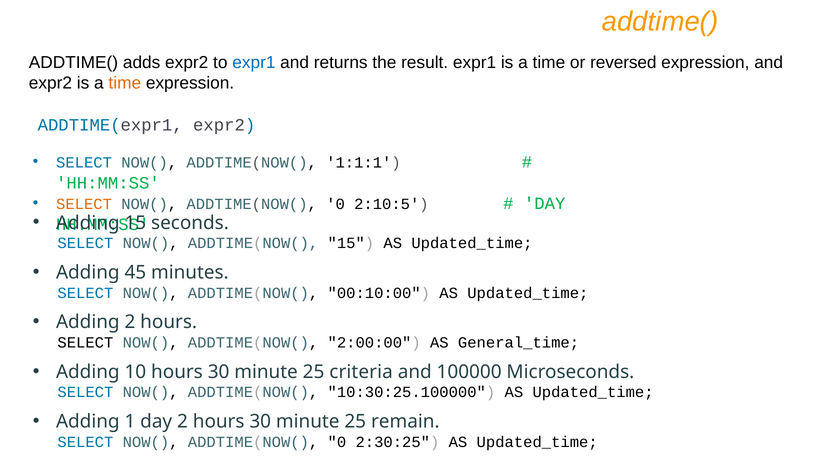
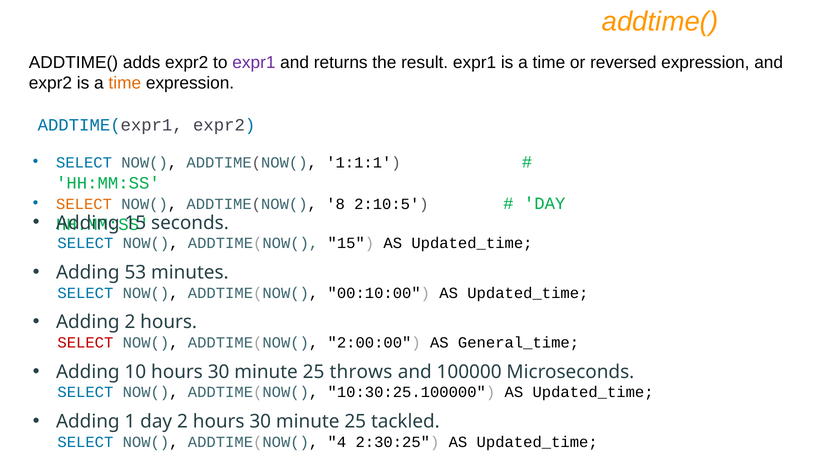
expr1 colour: blue -> purple (254, 62)
0: 0 -> 8 (336, 204)
45: 45 -> 53 (135, 272)
SELECT colour: black -> red (85, 342)
criteria: criteria -> throws (361, 372)
remain: remain -> tackled (405, 421)
0: 0 -> 4 (337, 442)
